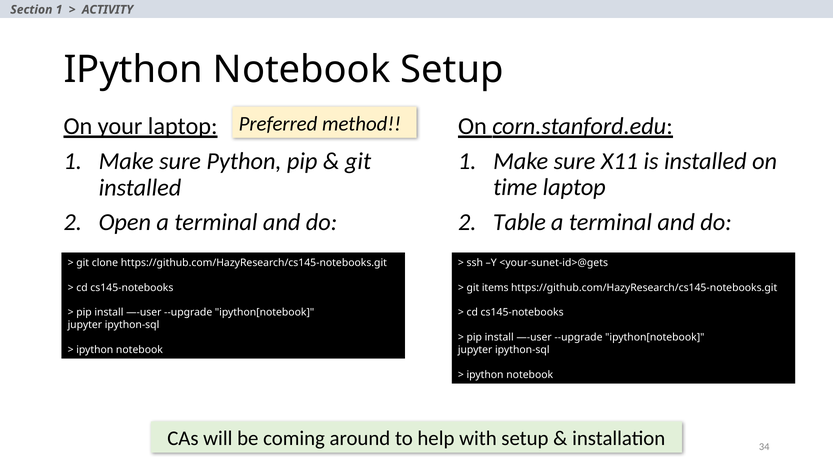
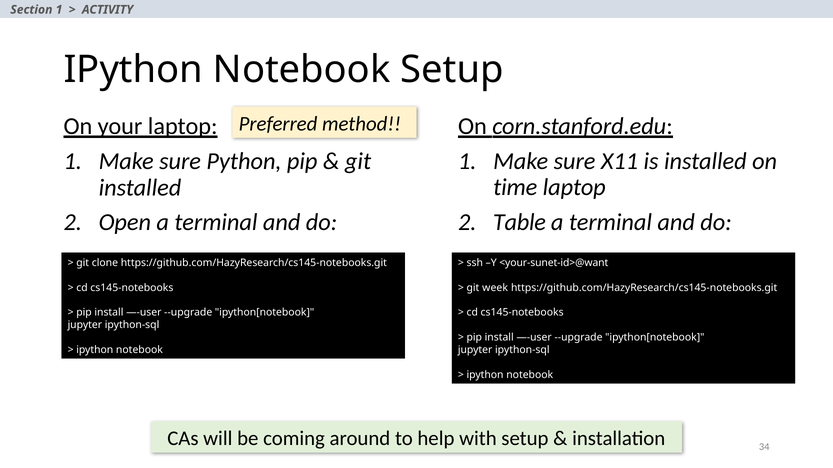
<your-sunet-id>@gets: <your-sunet-id>@gets -> <your-sunet-id>@want (554, 263)
items: items -> week (495, 288)
